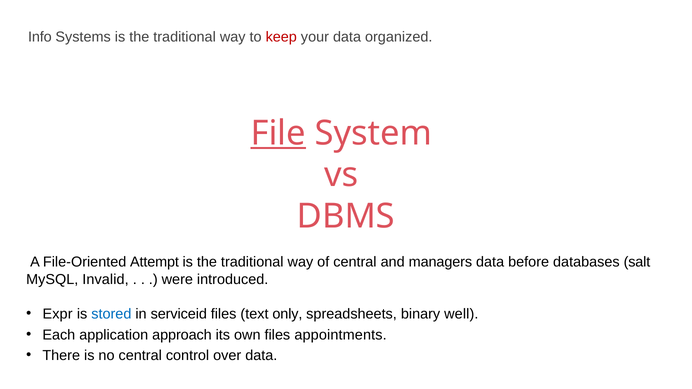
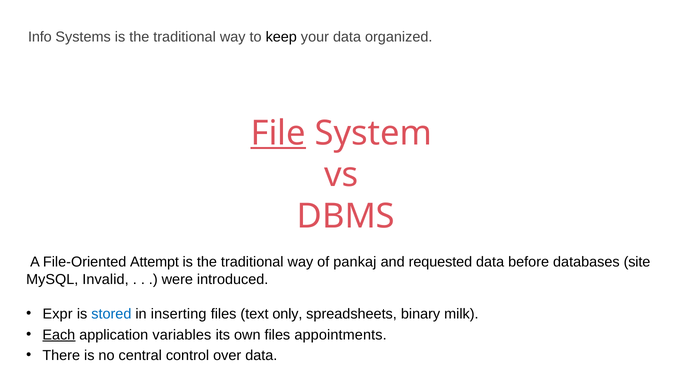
keep colour: red -> black (281, 37)
of central: central -> pankaj (355, 262)
managers: managers -> requested (440, 262)
salt: salt -> site (637, 262)
serviceid: serviceid -> inserting (179, 314)
well: well -> milk (461, 314)
Each underline: none -> present (59, 335)
approach: approach -> variables (182, 335)
